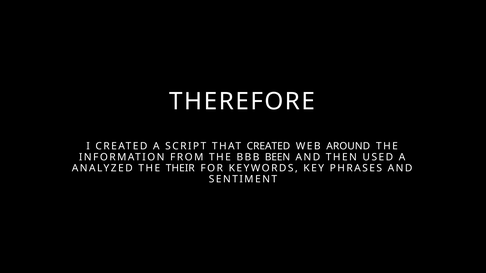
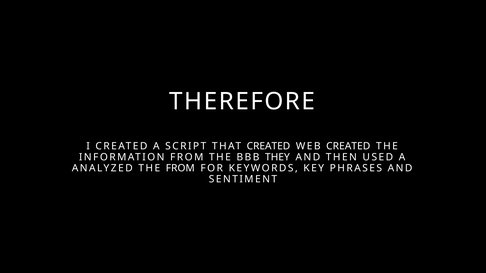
WEB AROUND: AROUND -> CREATED (348, 146)
BEEN: BEEN -> THEY (277, 157)
THE THEIR: THEIR -> FROM (180, 168)
